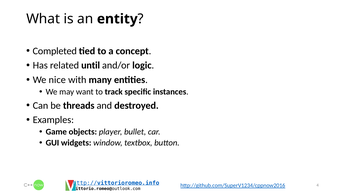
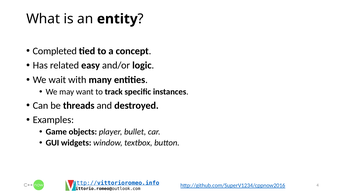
until: until -> easy (91, 65)
nice: nice -> wait (57, 80)
